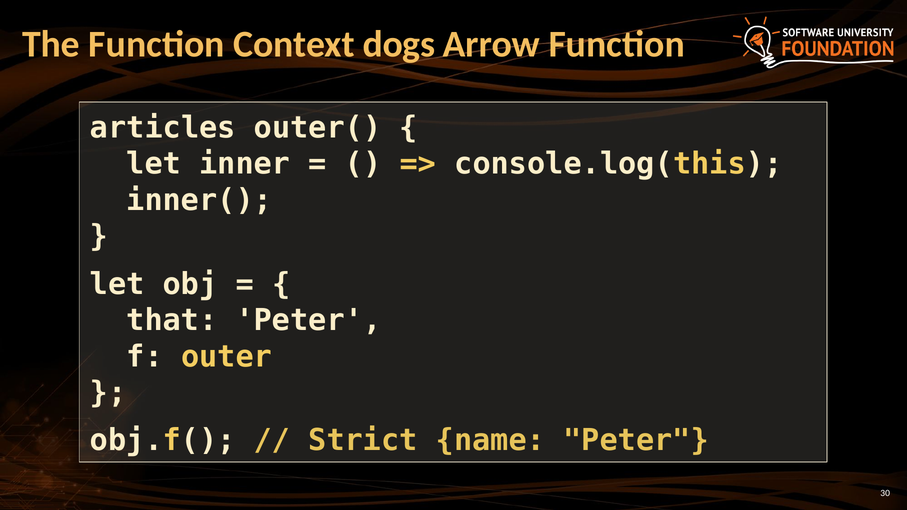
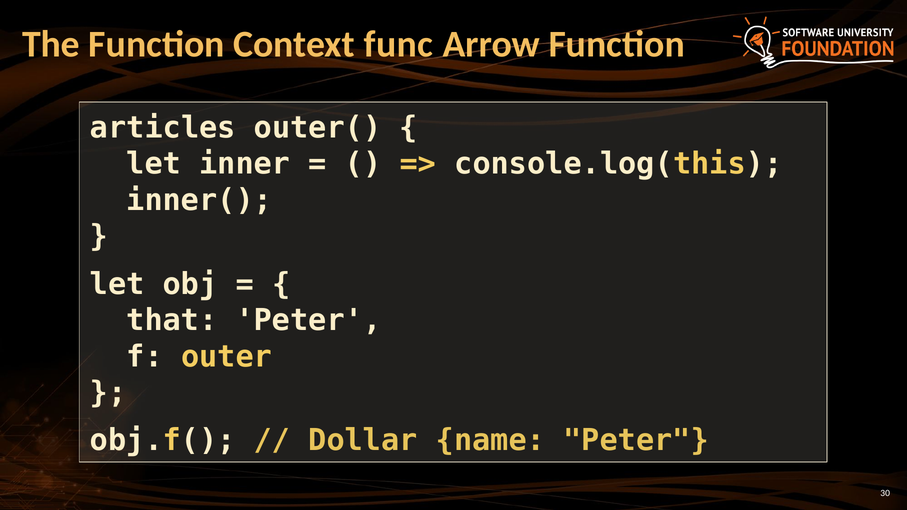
dogs: dogs -> func (399, 44)
Strict: Strict -> Dollar (363, 441)
